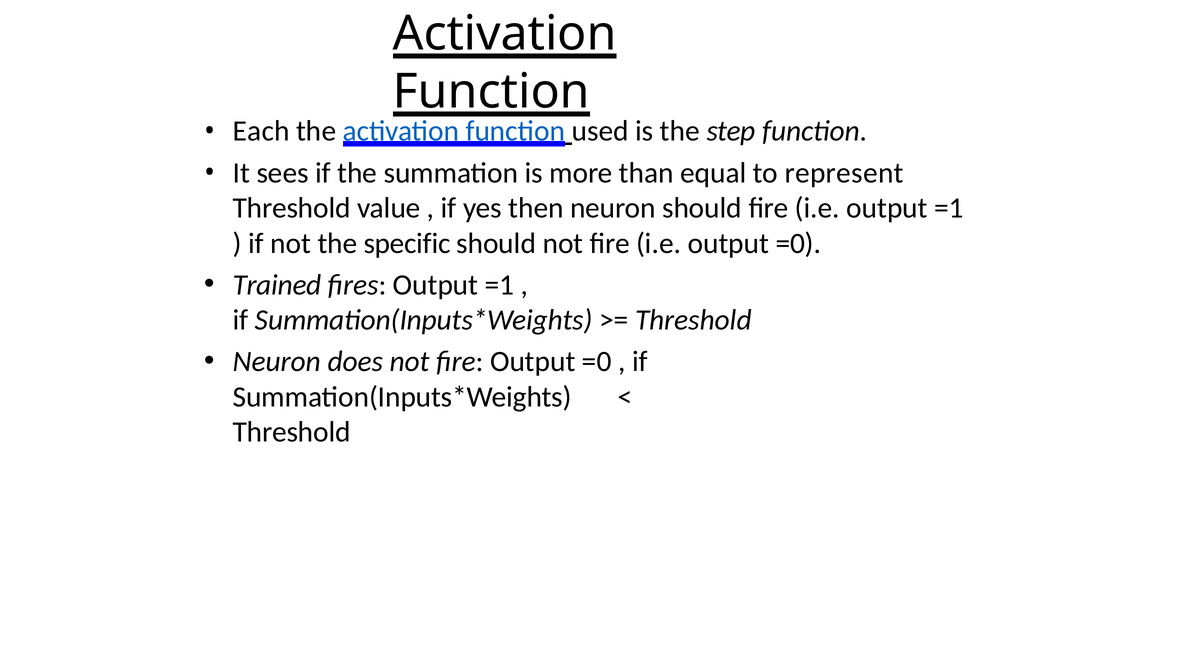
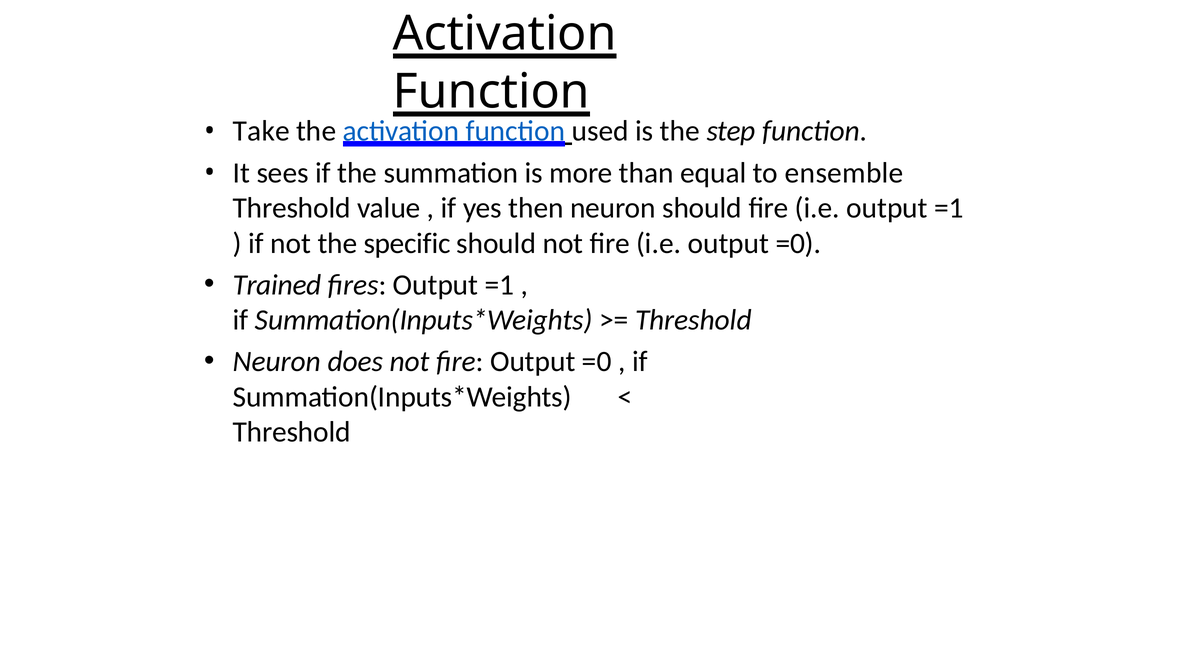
Each: Each -> Take (261, 131)
represent: represent -> ensemble (844, 173)
